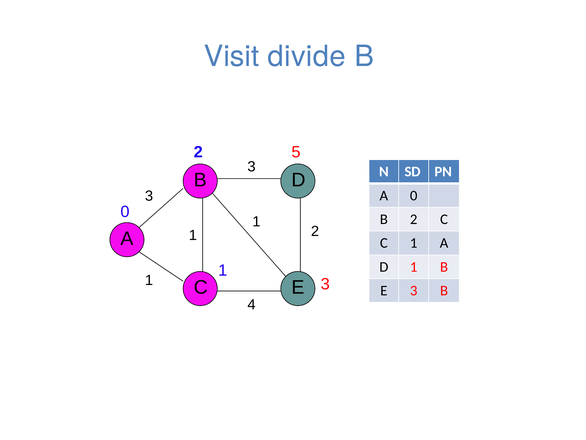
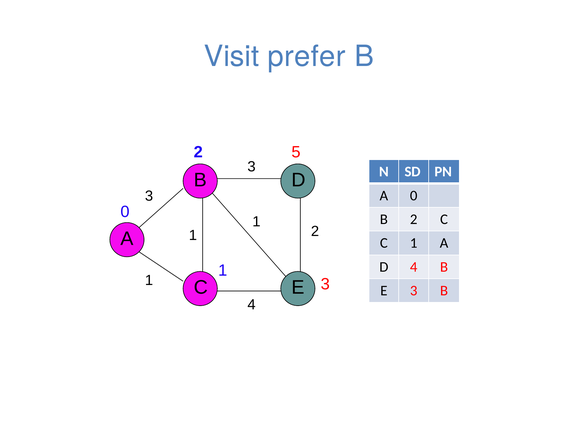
divide: divide -> prefer (307, 56)
1: 1 -> 4 (414, 267)
